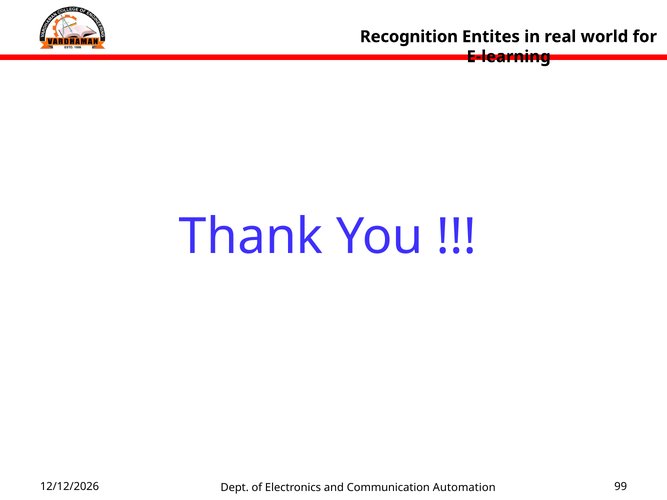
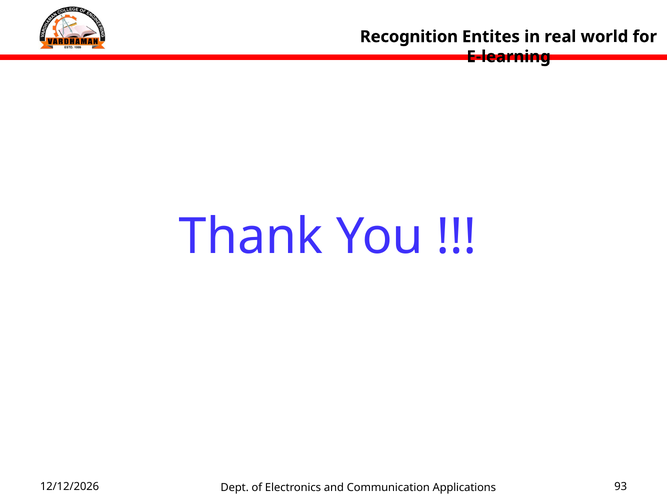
99: 99 -> 93 (621, 487)
Automation: Automation -> Applications (464, 488)
